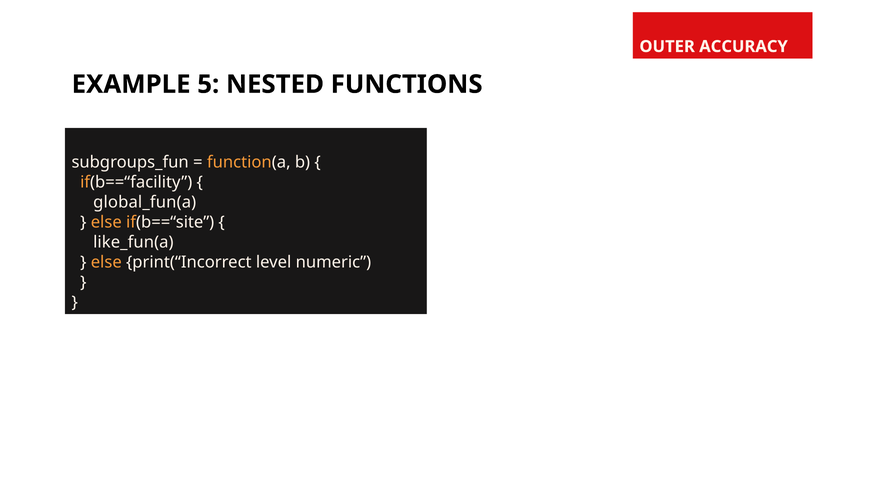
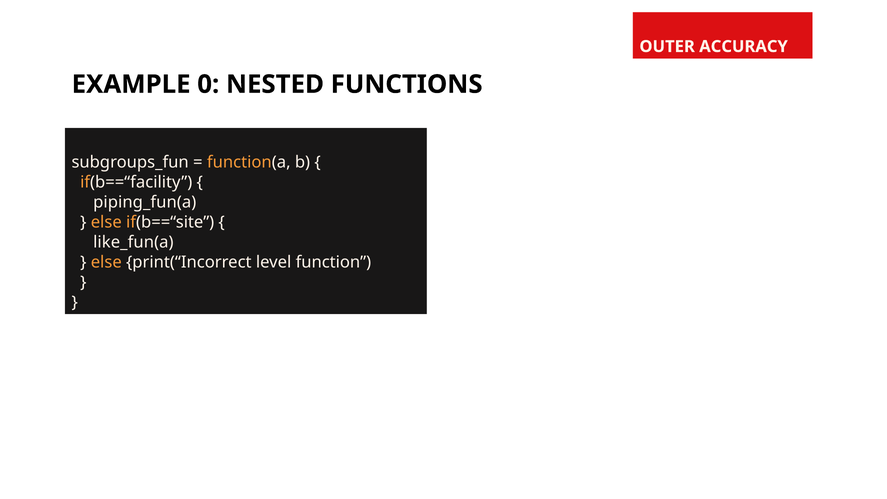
5: 5 -> 0 (208, 84)
global_fun(a: global_fun(a -> piping_fun(a (145, 202)
numeric: numeric -> function (333, 262)
